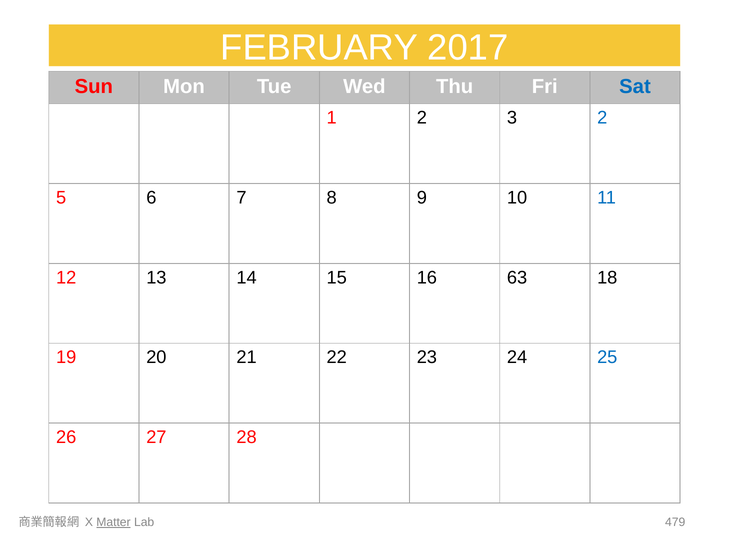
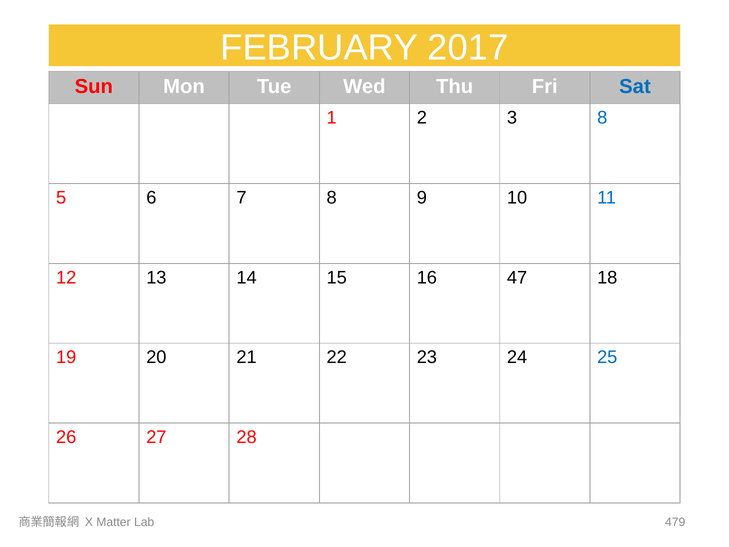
3 2: 2 -> 8 (602, 118)
63: 63 -> 47 (517, 277)
Matter underline: present -> none (113, 522)
